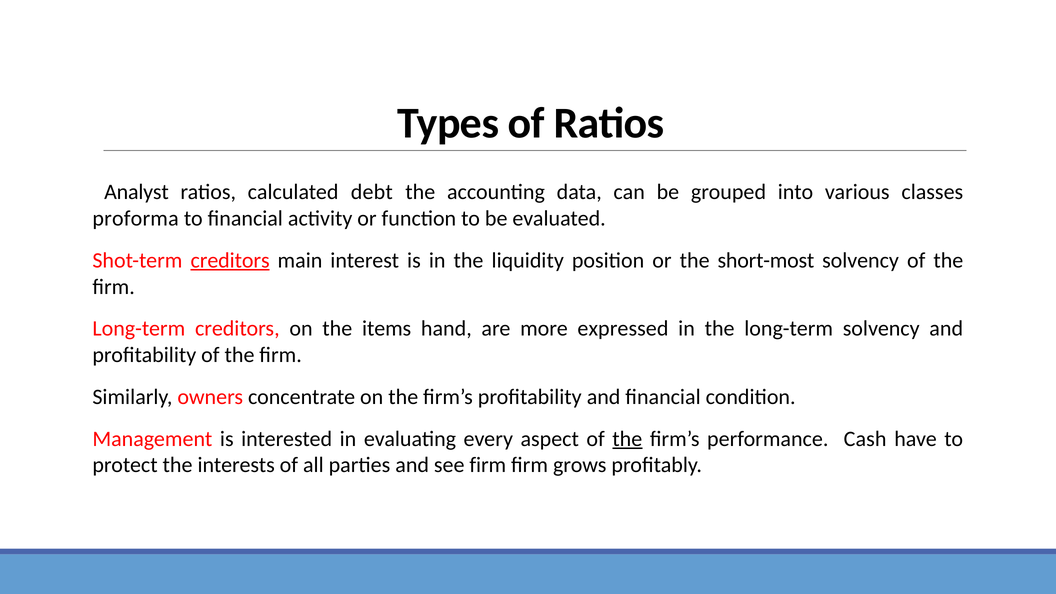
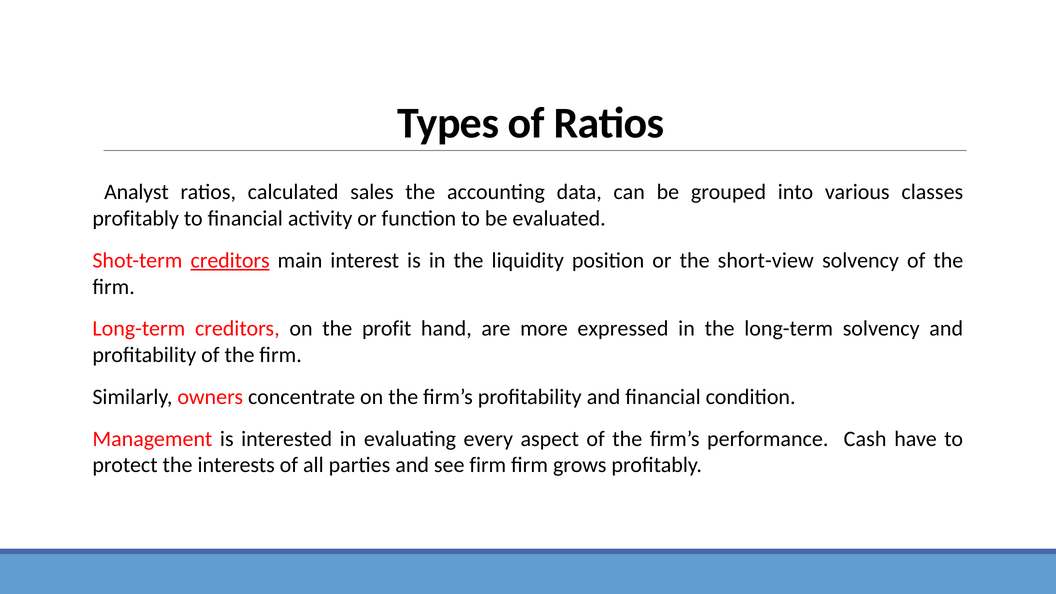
debt: debt -> sales (372, 192)
proforma: proforma -> profitably (136, 219)
short-most: short-most -> short-view (766, 260)
items: items -> profit (387, 329)
the underline: present -> none (627, 439)
